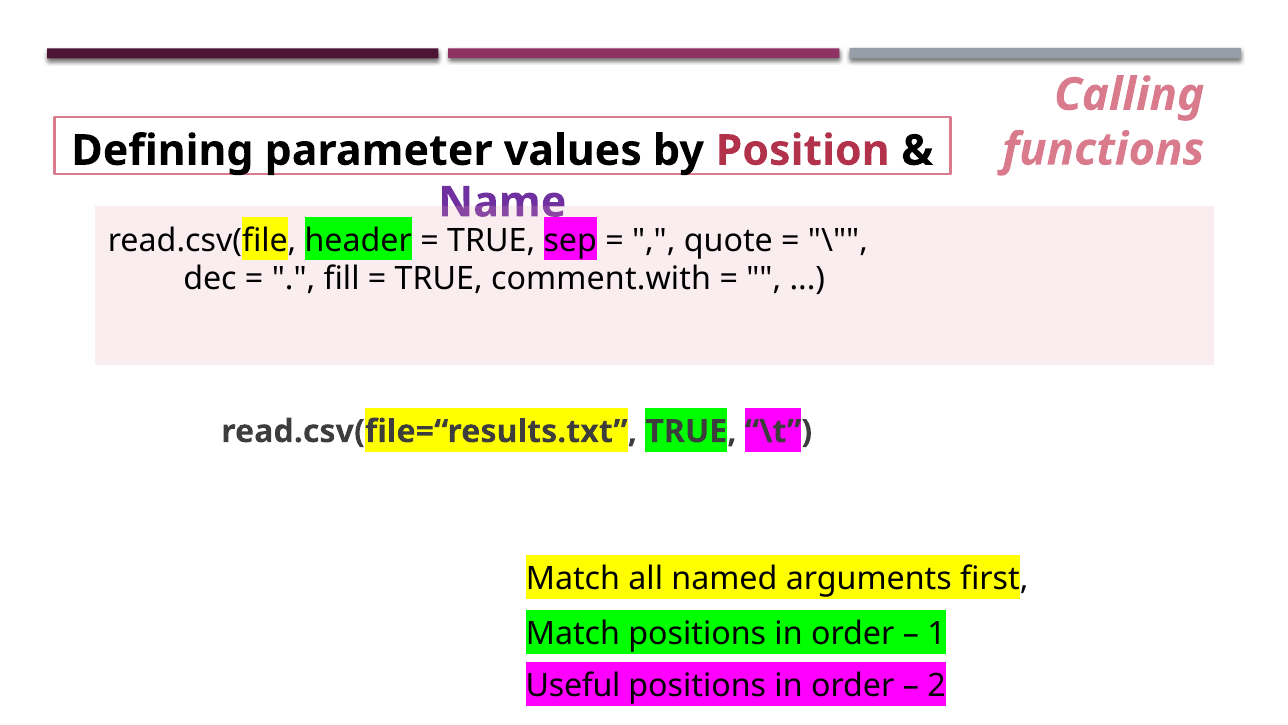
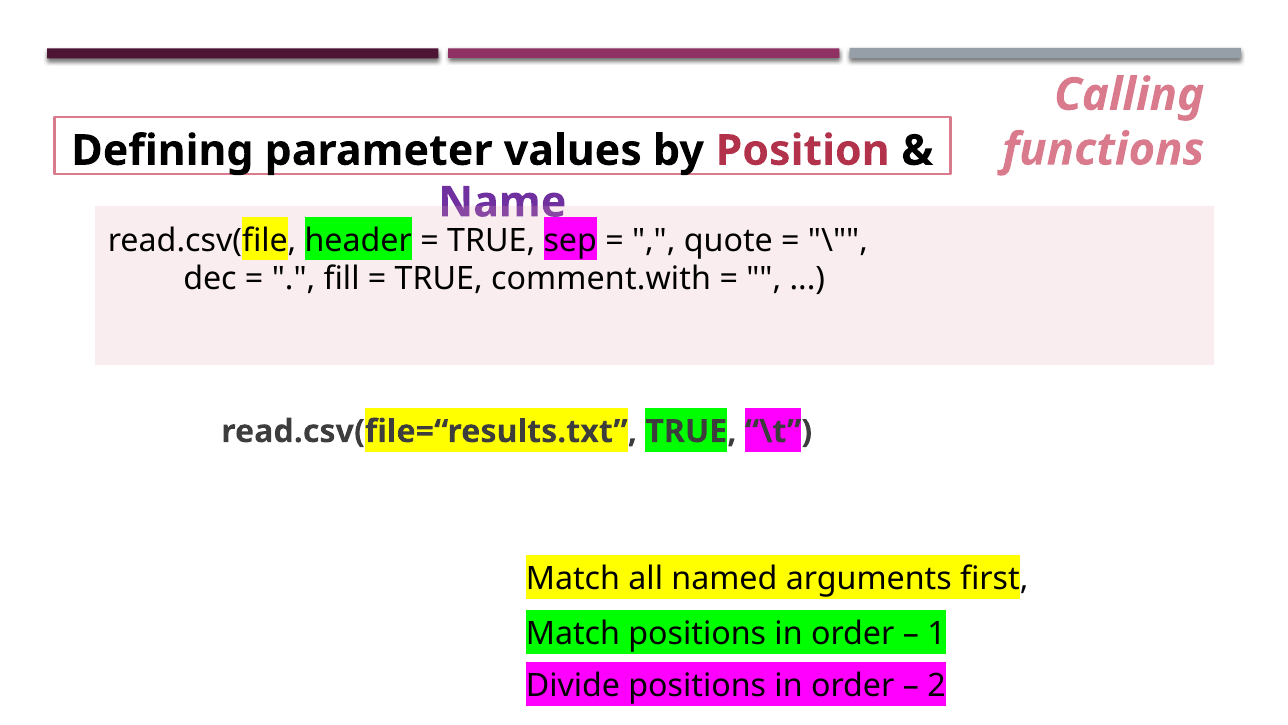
Useful: Useful -> Divide (573, 685)
